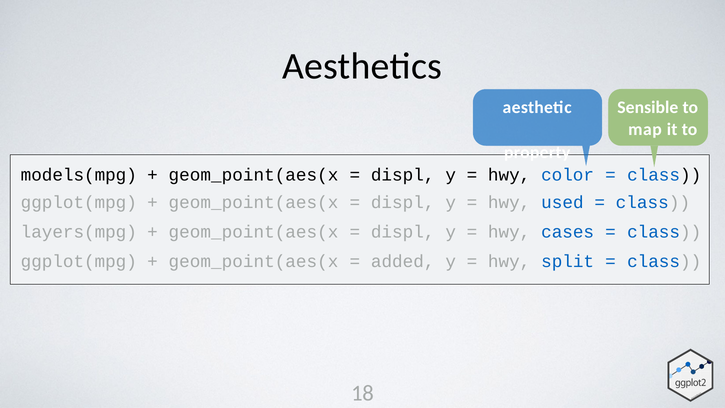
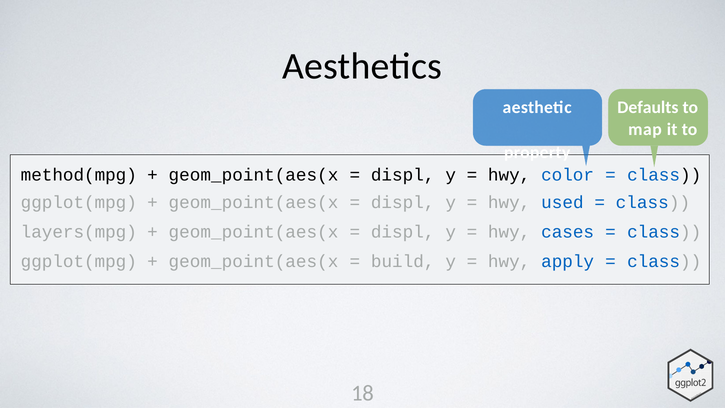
Sensible: Sensible -> Defaults (648, 107)
models(mpg: models(mpg -> method(mpg (79, 175)
added: added -> build (403, 261)
split: split -> apply (568, 261)
